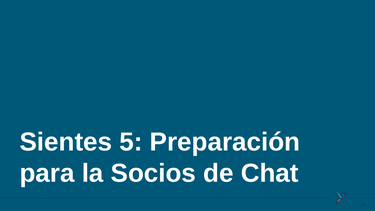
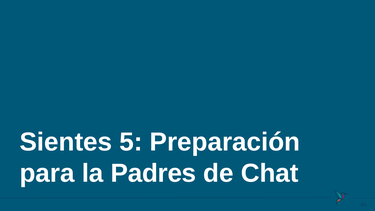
Socios: Socios -> Padres (153, 173)
